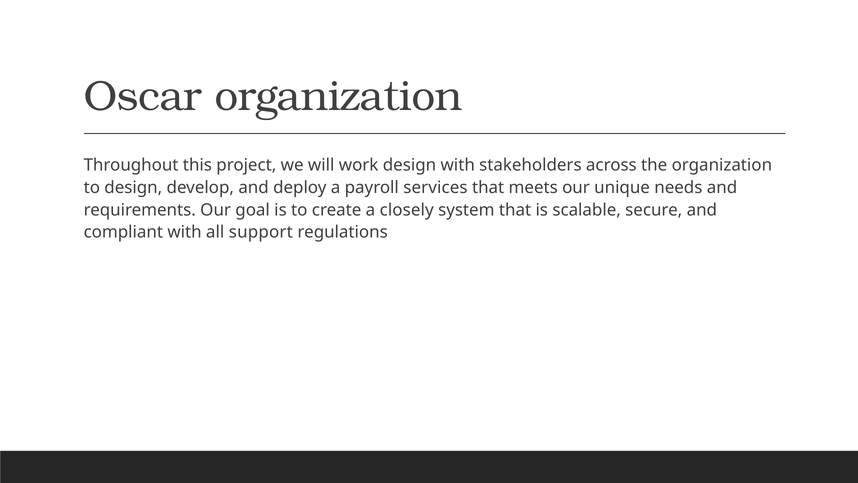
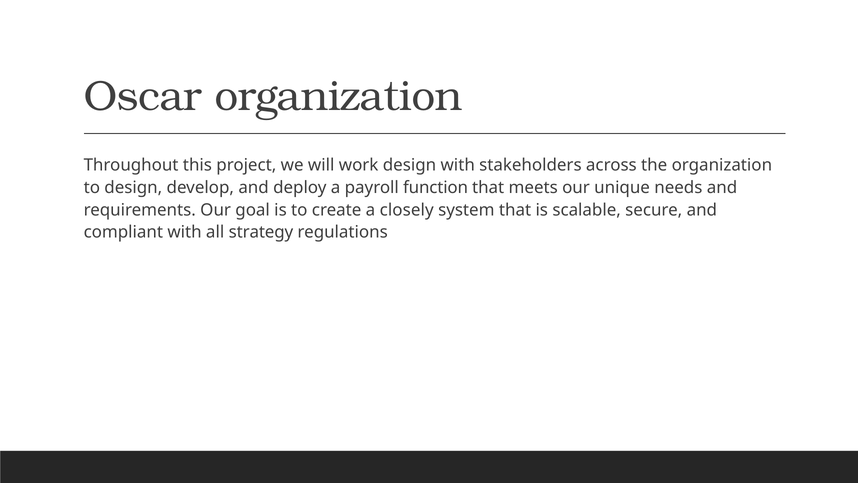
services: services -> function (436, 187)
support: support -> strategy (261, 232)
